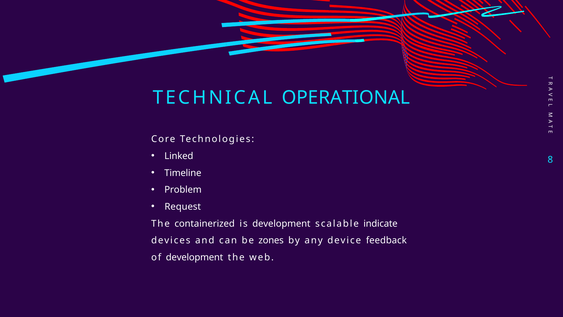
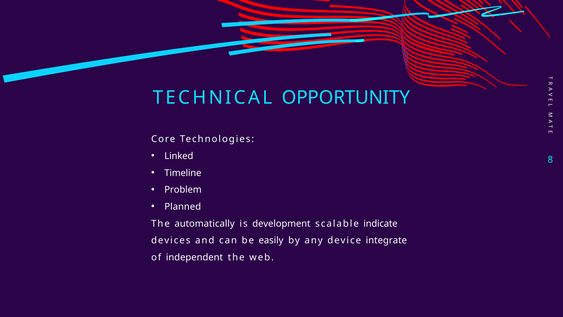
OPERATIONAL: OPERATIONAL -> OPPORTUNITY (346, 98)
Request: Request -> Planned (183, 206)
containerized: containerized -> automatically (205, 223)
zones: zones -> easily (271, 240)
feedback: feedback -> integrate (386, 240)
of development: development -> independent (194, 257)
